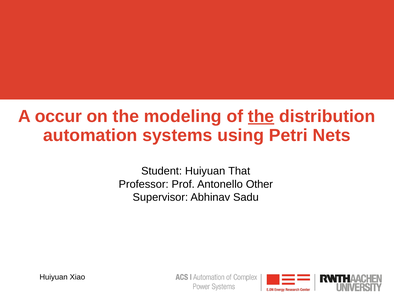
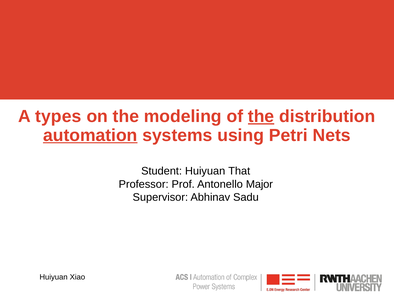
occur: occur -> types (58, 117)
automation underline: none -> present (90, 135)
Other: Other -> Major (259, 185)
